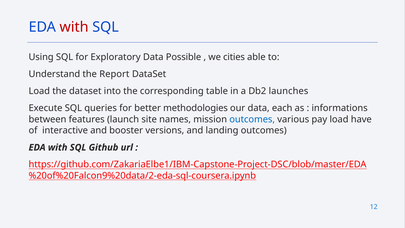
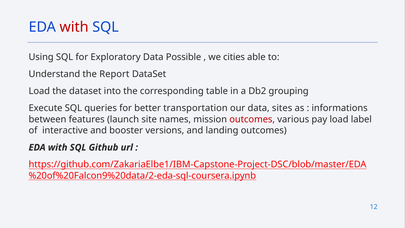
launches: launches -> grouping (289, 91)
methodologies: methodologies -> transportation (195, 108)
each: each -> sites (282, 108)
outcomes colour: blue -> red (252, 119)
have: have -> label (361, 119)
